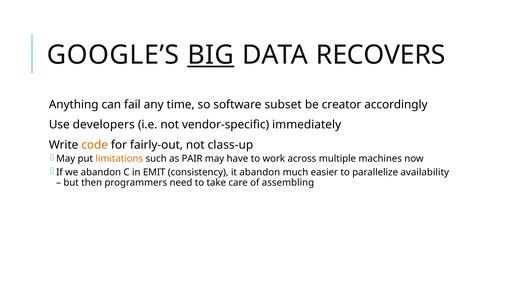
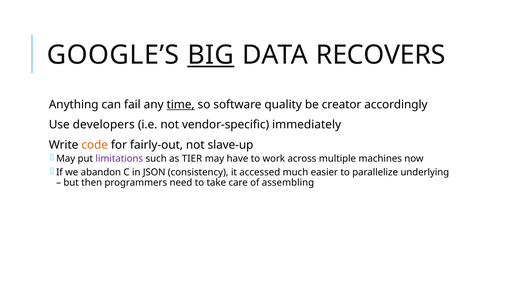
time underline: none -> present (181, 104)
subset: subset -> quality (283, 104)
class-up: class-up -> slave-up (230, 145)
limitations colour: orange -> purple (119, 158)
PAIR: PAIR -> TIER (192, 158)
EMIT: EMIT -> JSON (154, 172)
it abandon: abandon -> accessed (260, 172)
availability: availability -> underlying (425, 172)
